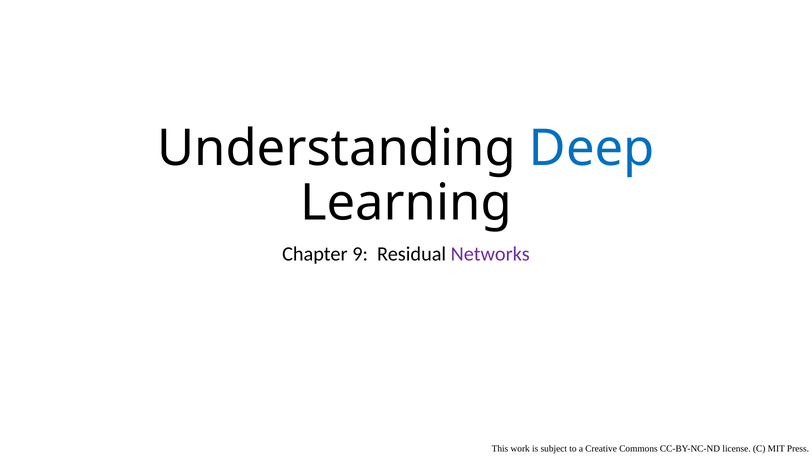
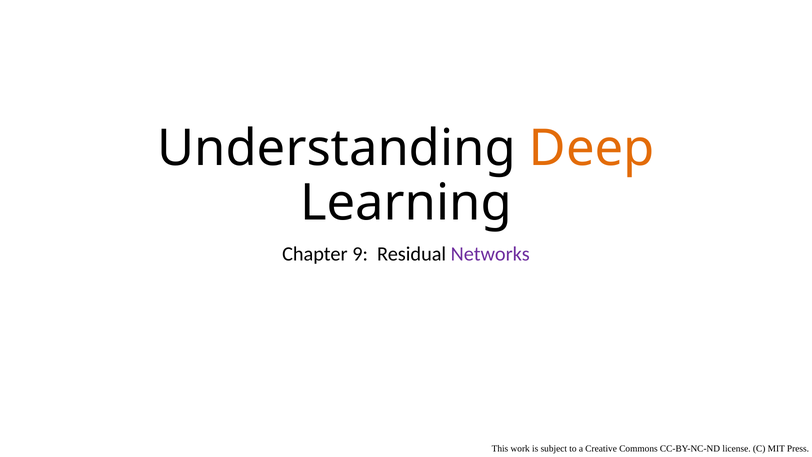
Deep colour: blue -> orange (592, 148)
